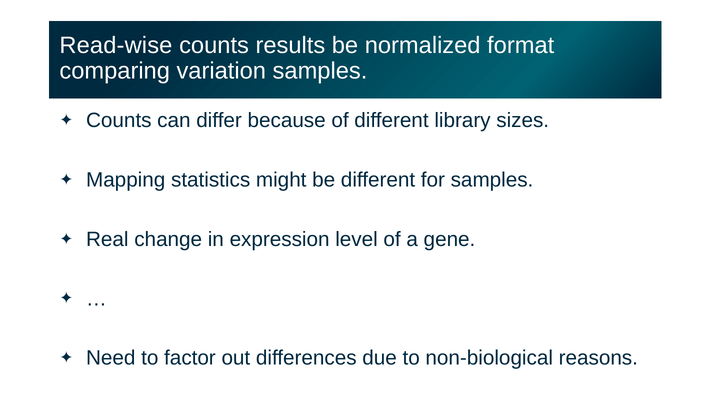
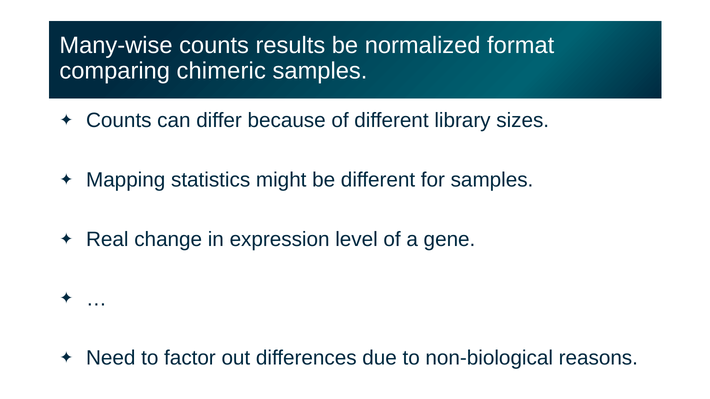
Read-wise: Read-wise -> Many-wise (116, 46)
variation: variation -> chimeric (221, 71)
